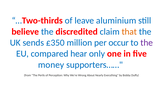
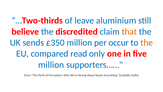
the colour: purple -> orange (147, 42)
hear: hear -> read (79, 53)
money: money -> million (51, 64)
